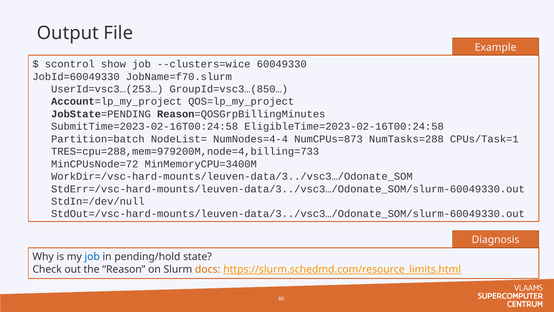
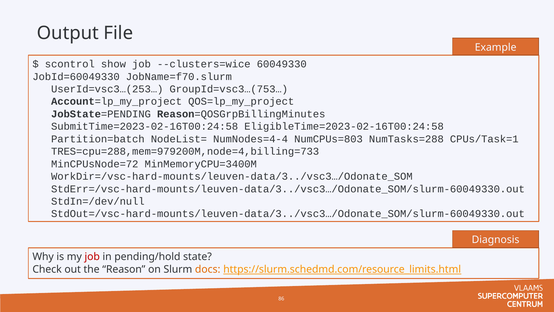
GroupId=vsc3…(850…: GroupId=vsc3…(850… -> GroupId=vsc3…(753… (229, 89)
NumCPUs=873: NumCPUs=873 -> NumCPUs=803 (328, 139)
job colour: blue -> red (92, 256)
